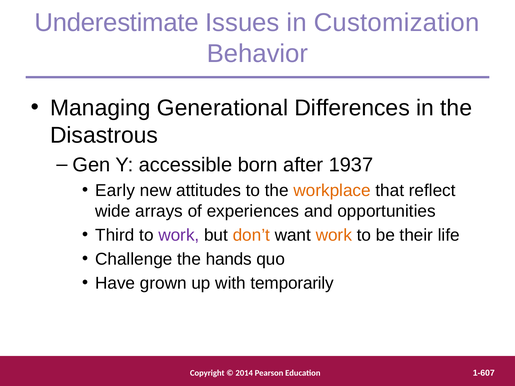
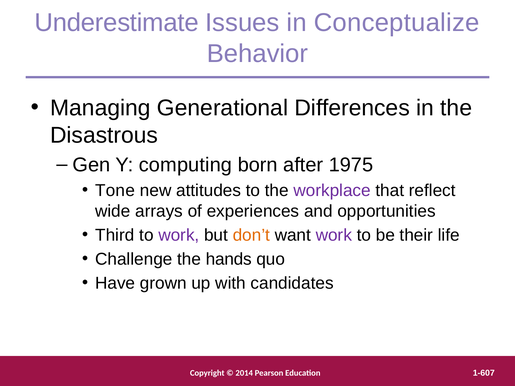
Customization: Customization -> Conceptualize (397, 23)
accessible: accessible -> computing (185, 165)
1937: 1937 -> 1975 (351, 165)
Early: Early -> Tone (115, 191)
workplace colour: orange -> purple (332, 191)
work colour: orange -> purple (334, 235)
temporarily: temporarily -> candidates (292, 283)
